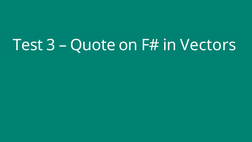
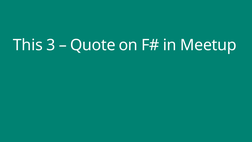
Test: Test -> This (28, 45)
Vectors: Vectors -> Meetup (208, 45)
